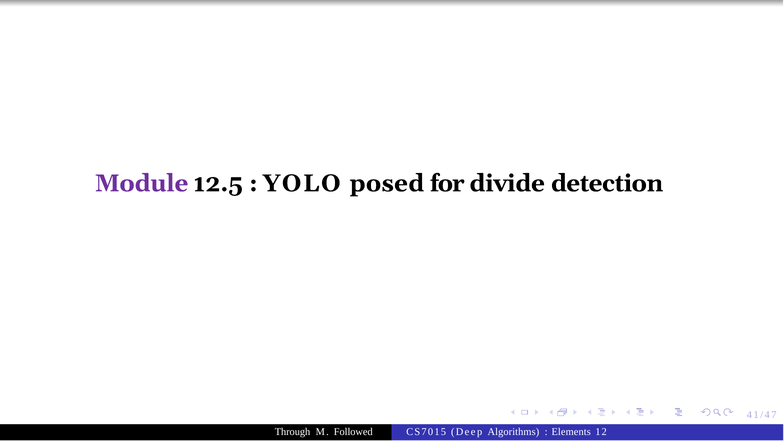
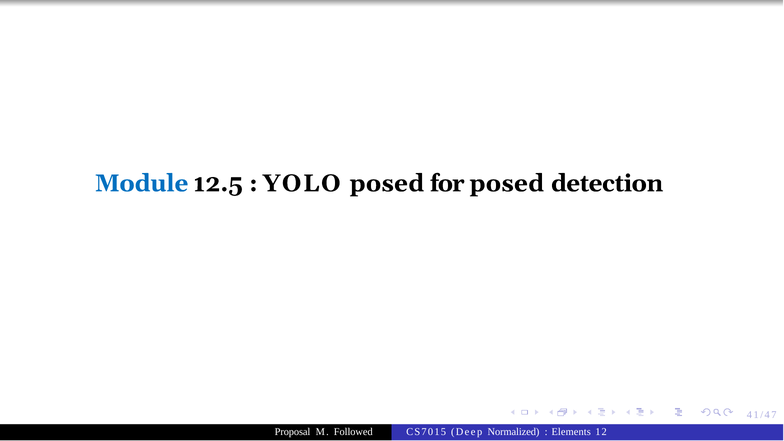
Module colour: purple -> blue (142, 183)
for divide: divide -> posed (507, 183)
Through: Through -> Proposal (293, 432)
Algorithms: Algorithms -> Normalized (513, 432)
